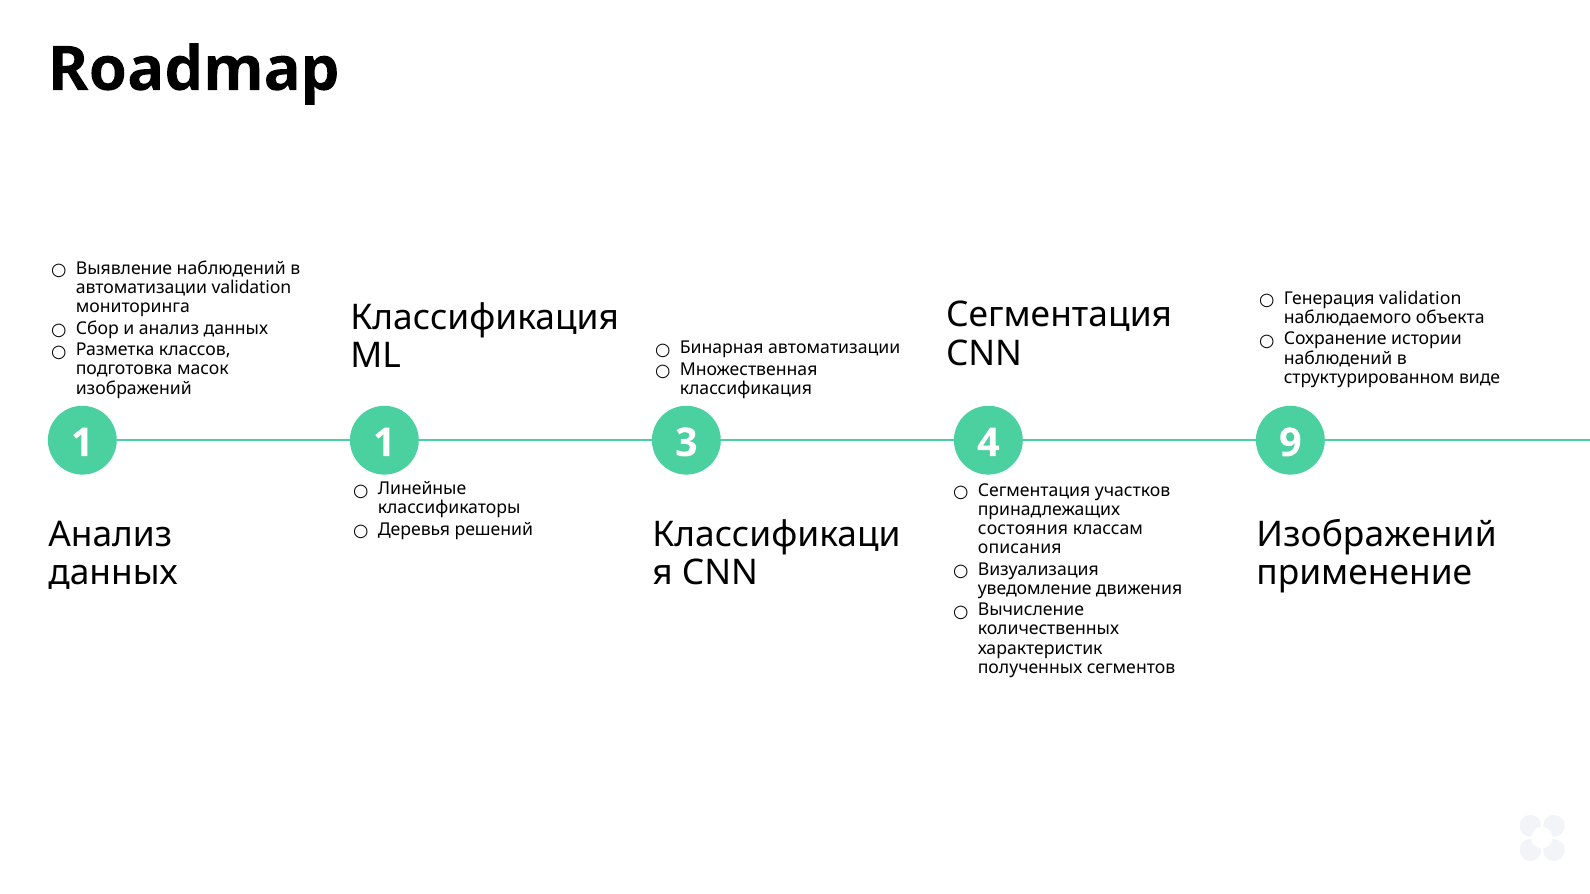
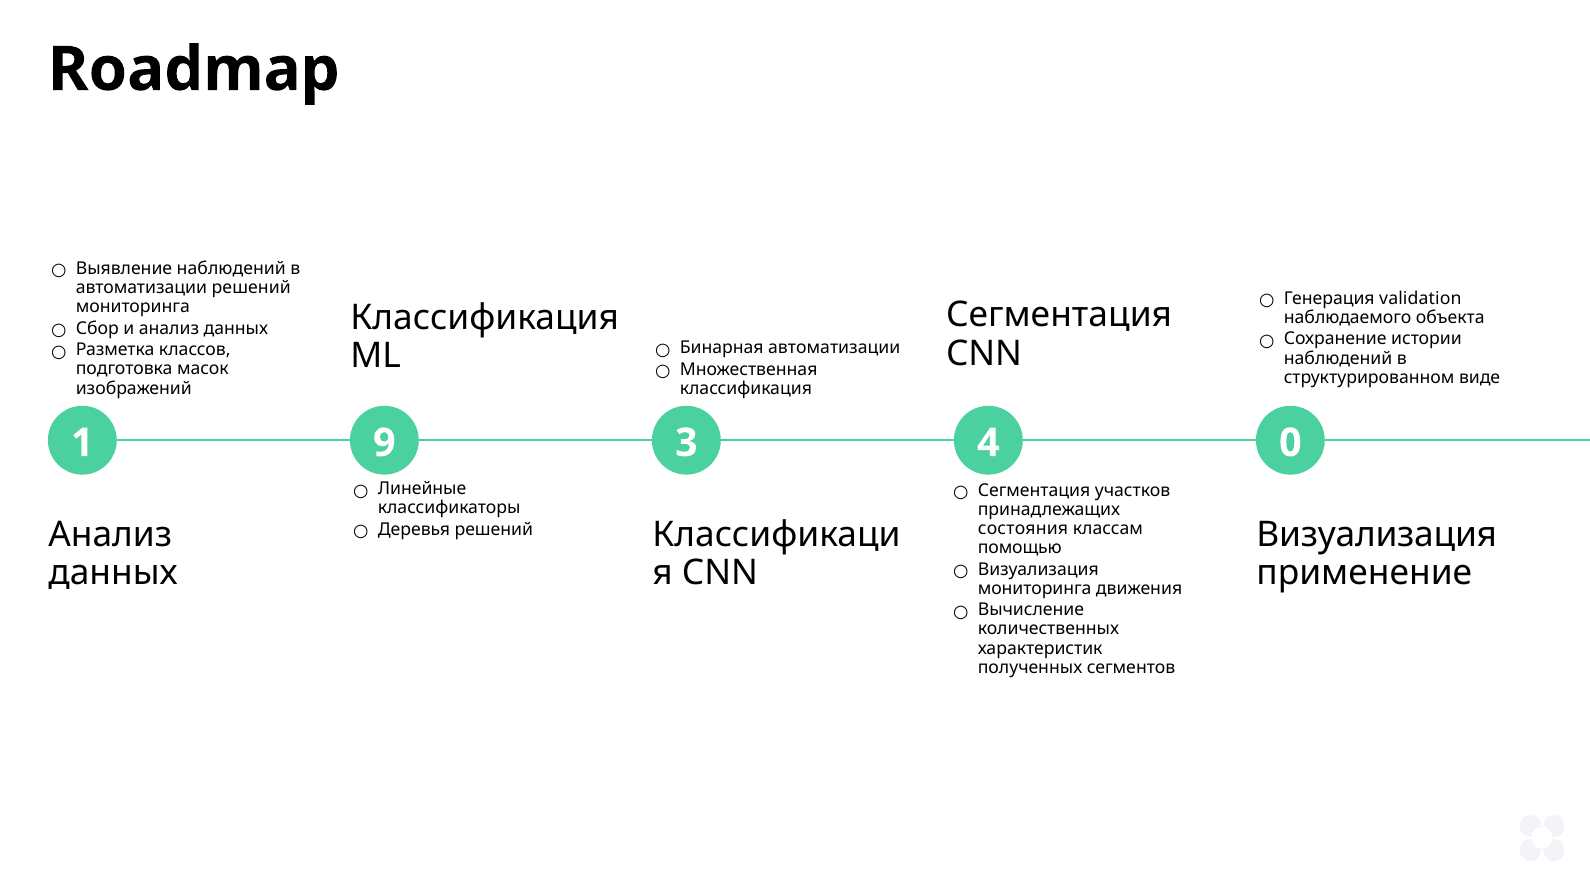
автоматизации validation: validation -> решений (251, 288)
1 1: 1 -> 9 (384, 443)
9: 9 -> 0 (1290, 443)
Изображений: Изображений -> Визуализация (1377, 535)
описания: описания -> помощью (1020, 548)
уведомление: уведомление -> мониторинга (1035, 589)
